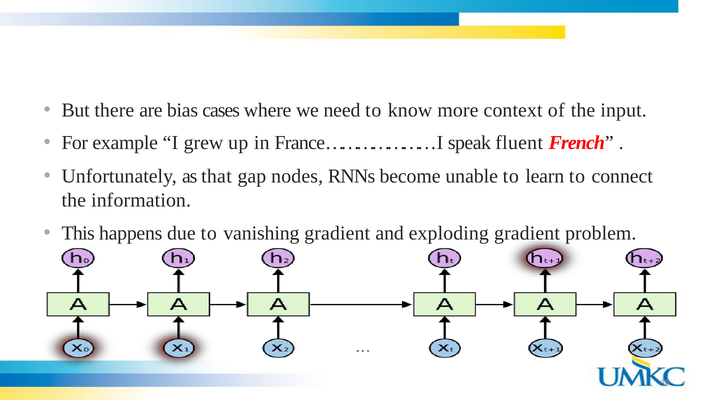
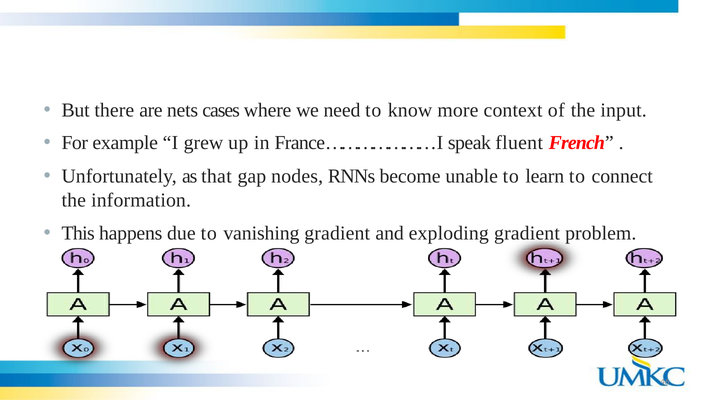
bias: bias -> nets (183, 110)
